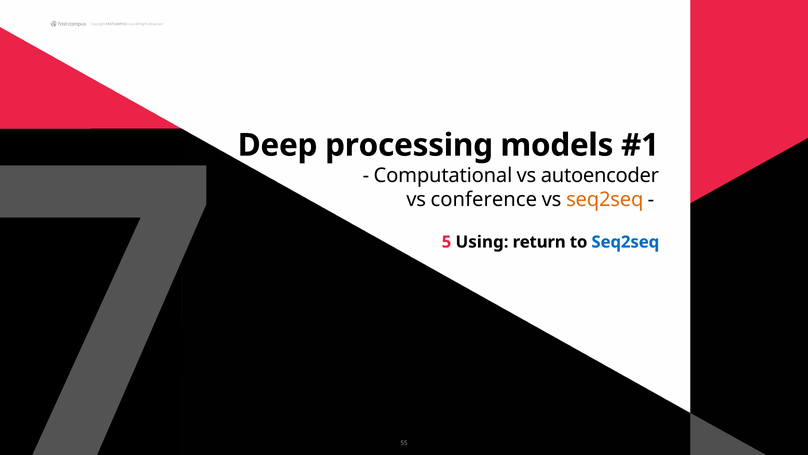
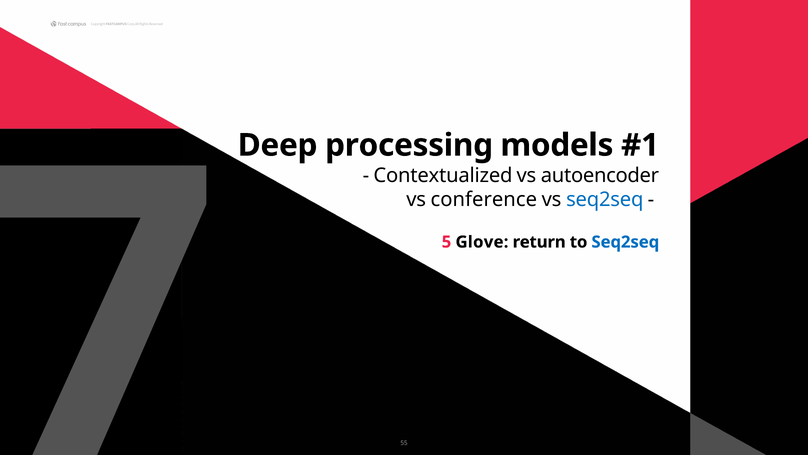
Computational: Computational -> Contextualized (443, 175)
seq2seq colour: orange -> blue (605, 200)
Using: Using -> Glove (482, 242)
